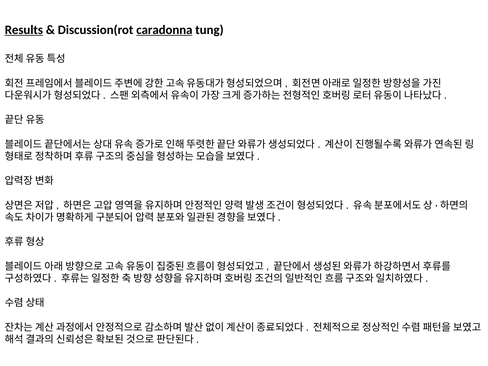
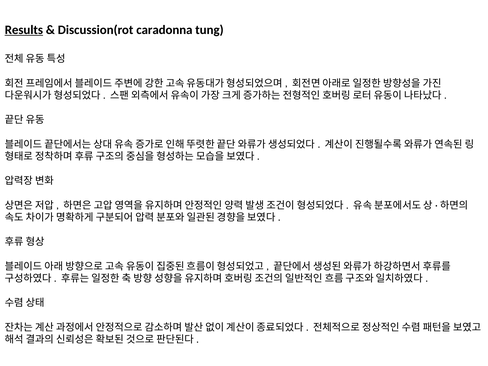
caradonna underline: present -> none (164, 30)
